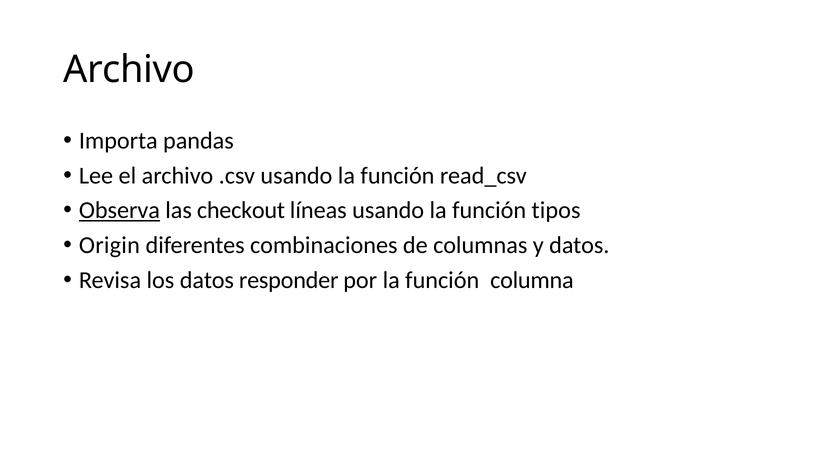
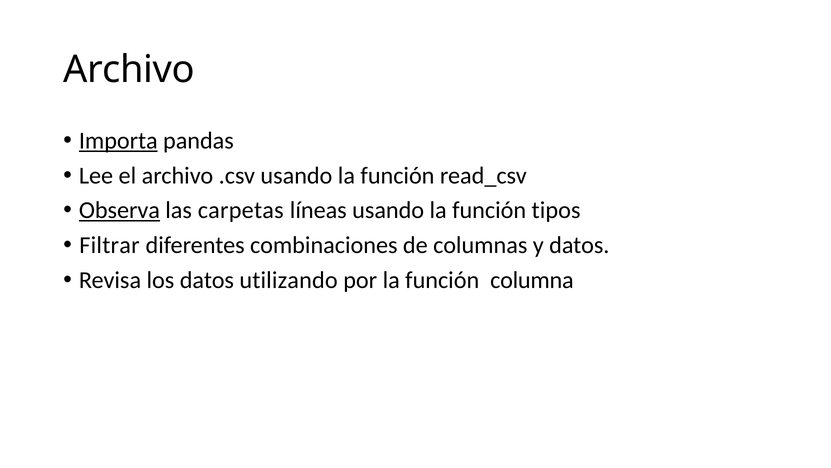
Importa underline: none -> present (118, 140)
checkout: checkout -> carpetas (241, 210)
Origin: Origin -> Filtrar (109, 245)
responder: responder -> utilizando (289, 280)
